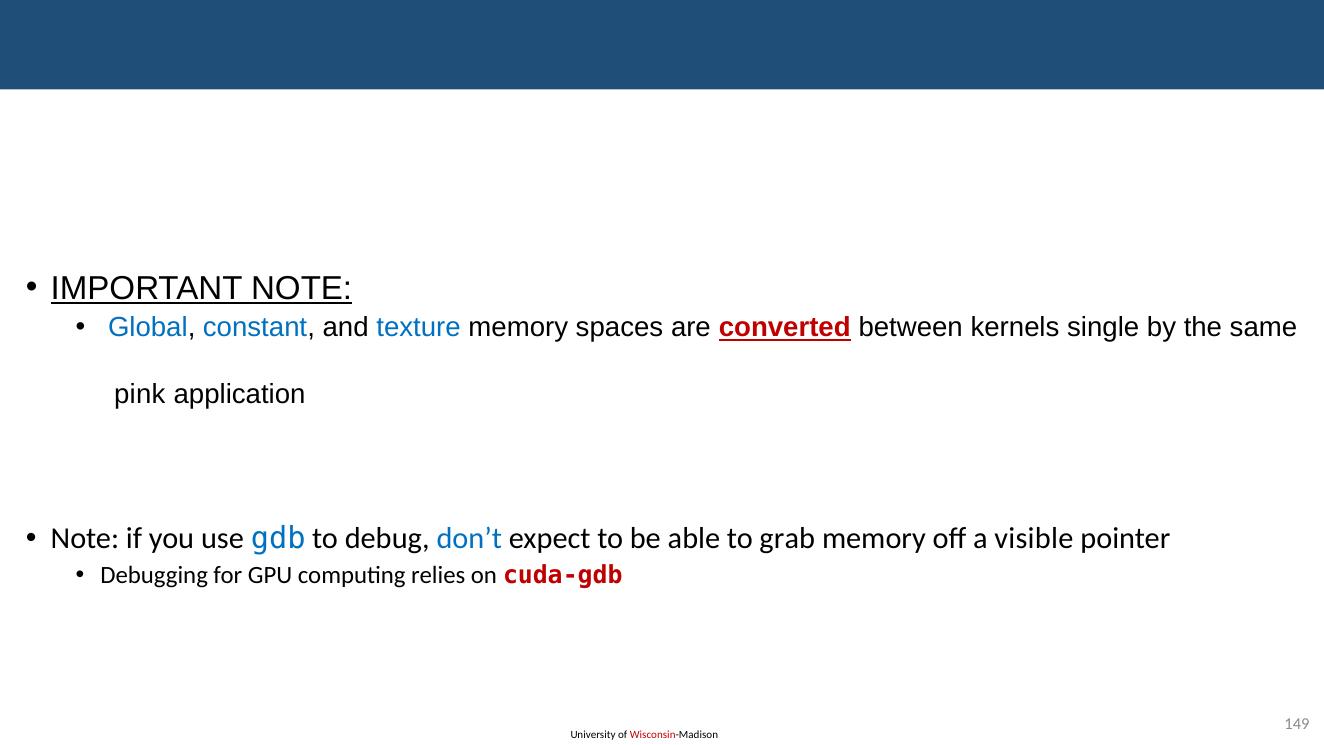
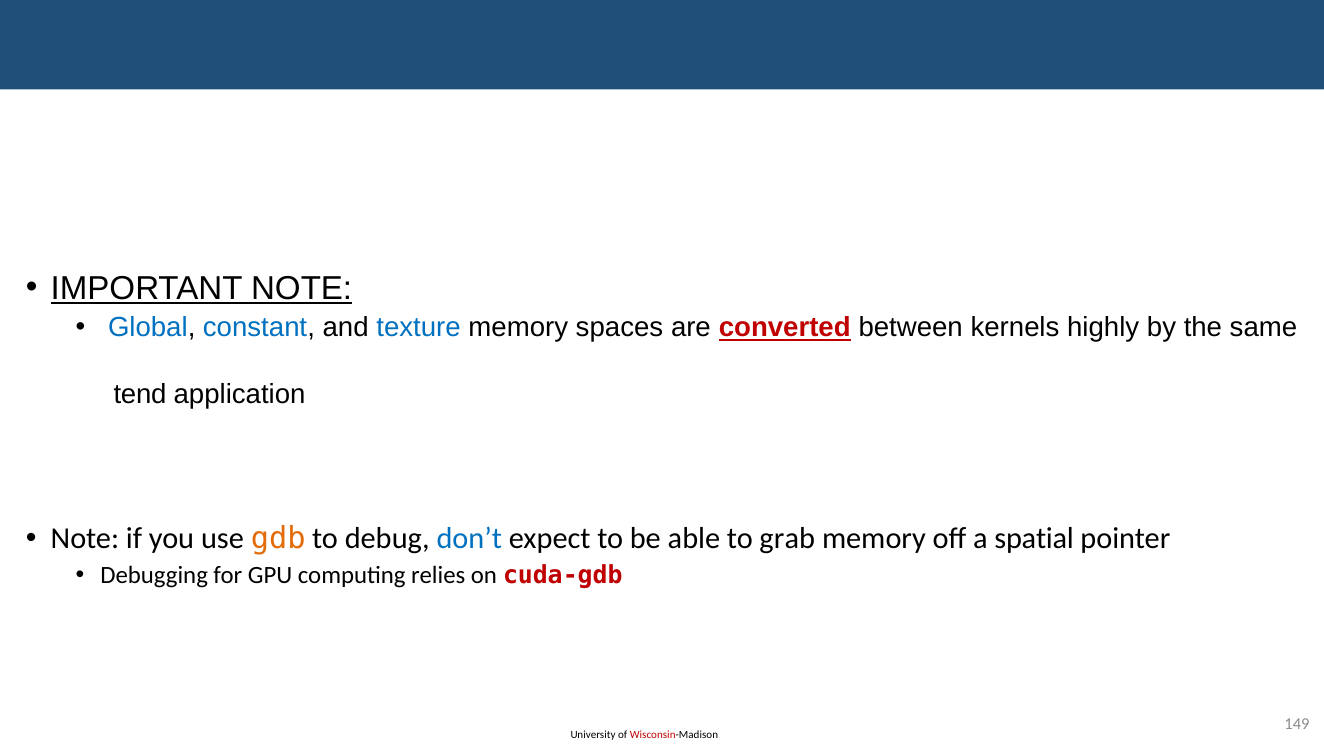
single: single -> highly (1103, 328)
pink: pink -> tend (140, 394)
gdb colour: blue -> orange (278, 538)
visible: visible -> spatial (1034, 538)
